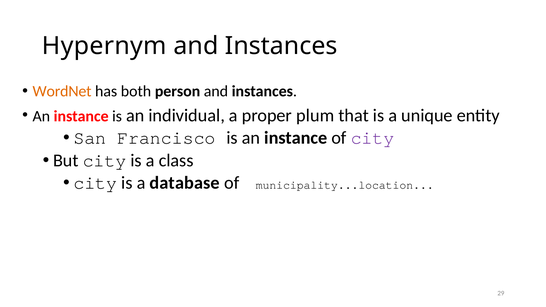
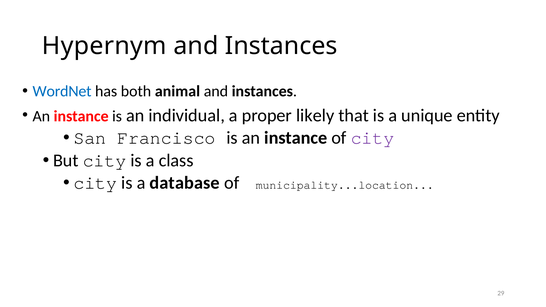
WordNet colour: orange -> blue (62, 91)
person: person -> animal (177, 91)
plum: plum -> likely (315, 115)
